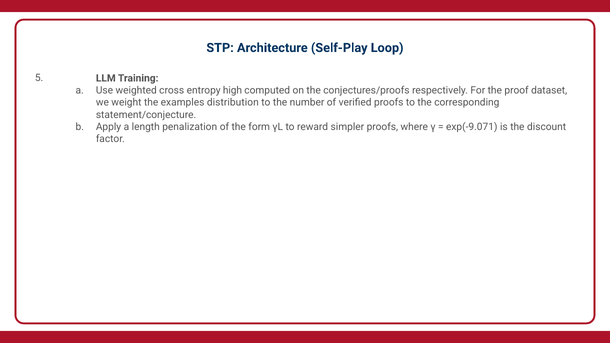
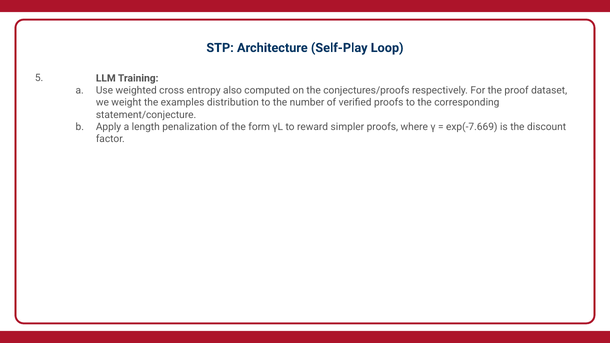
high: high -> also (232, 90)
exp(-9.071: exp(-9.071 -> exp(-7.669 (472, 127)
